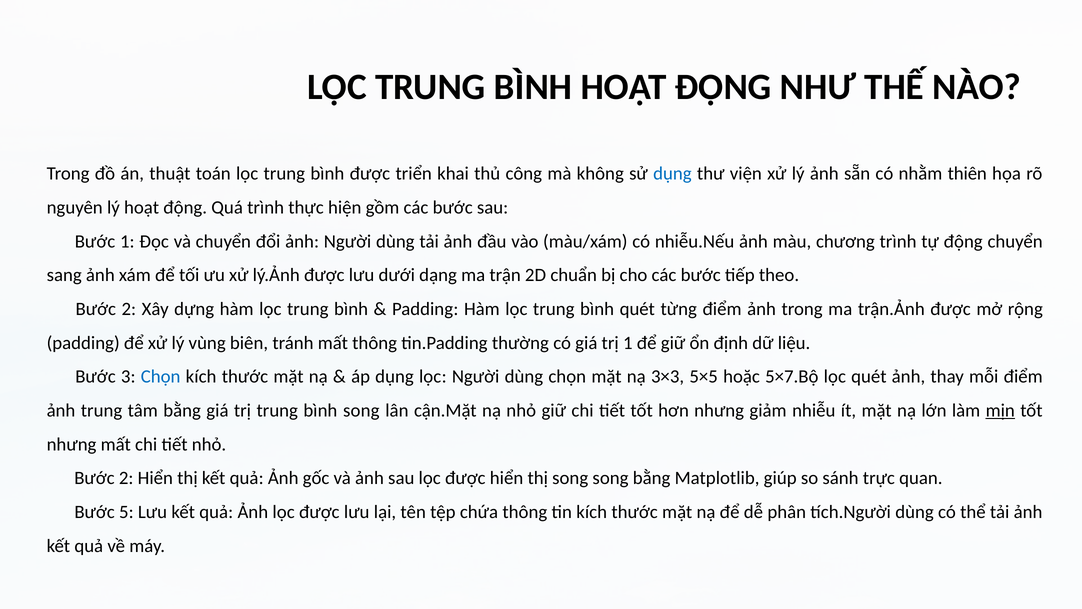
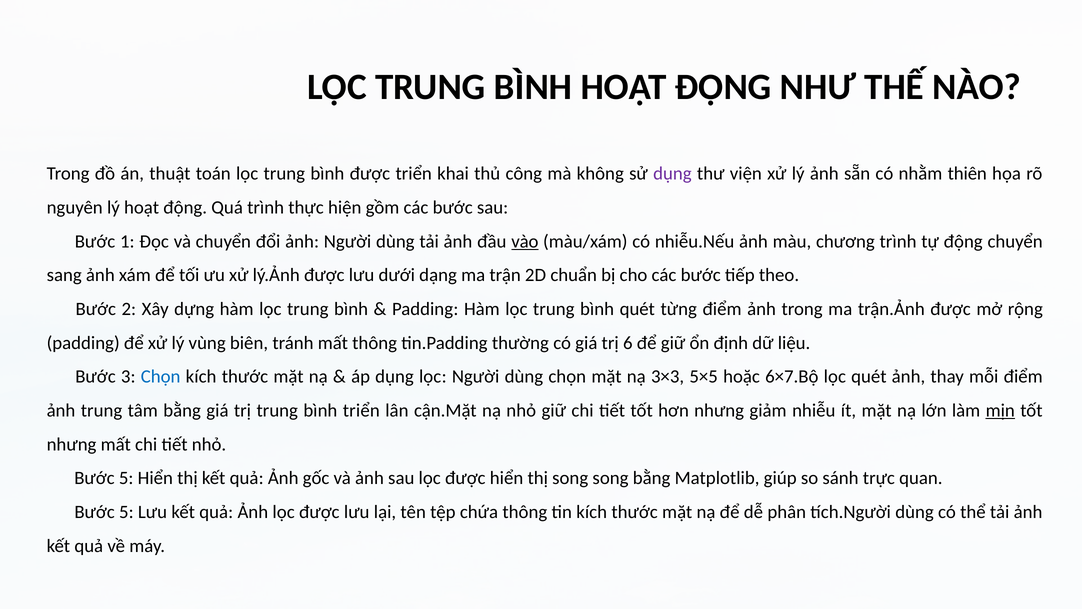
dụng colour: blue -> purple (672, 174)
vào underline: none -> present (525, 241)
trị 1: 1 -> 6 (628, 343)
5×7.Bộ: 5×7.Bộ -> 6×7.Bộ (792, 377)
bình song: song -> triển (361, 410)
2: 2 -> 5 (126, 478)
